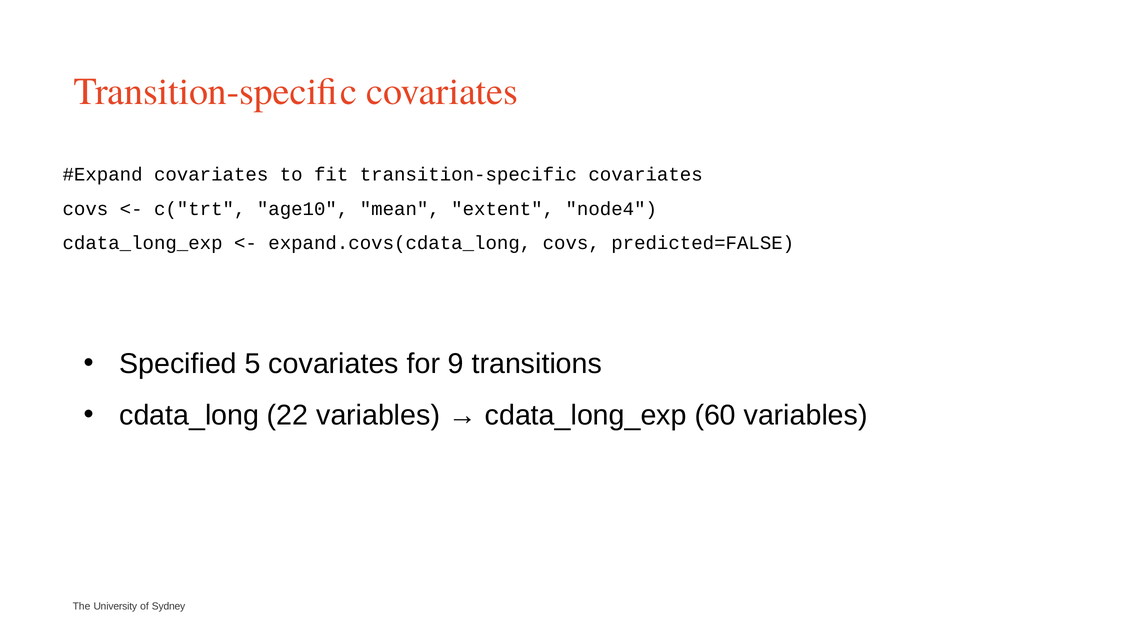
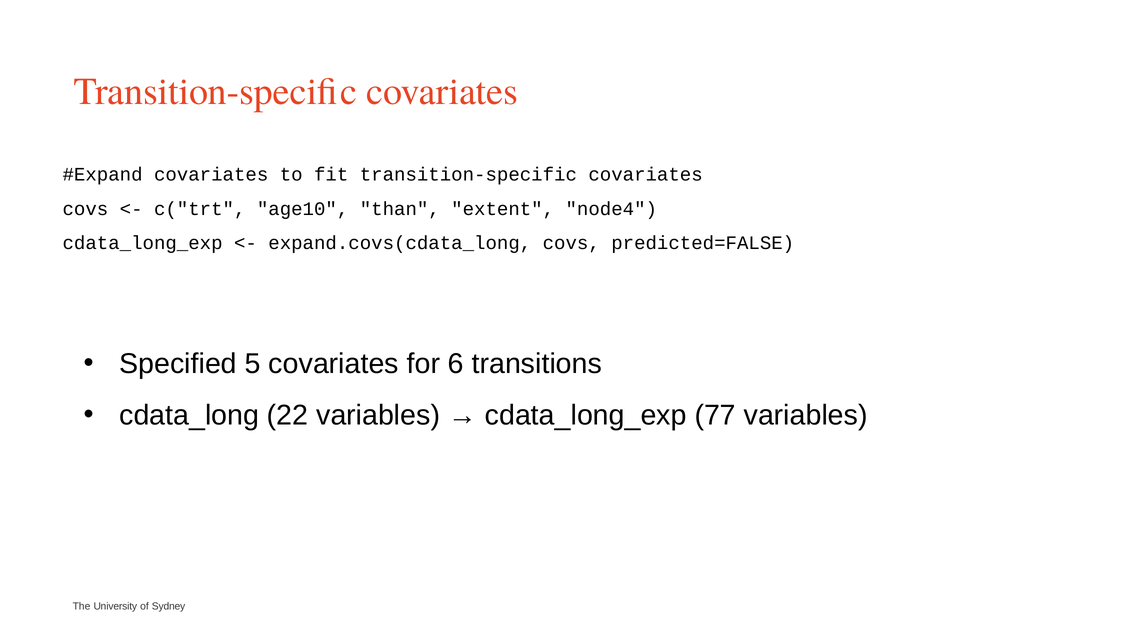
mean: mean -> than (400, 209)
9: 9 -> 6 (456, 364)
60: 60 -> 77 (715, 415)
